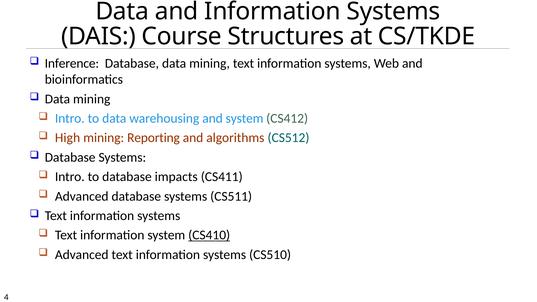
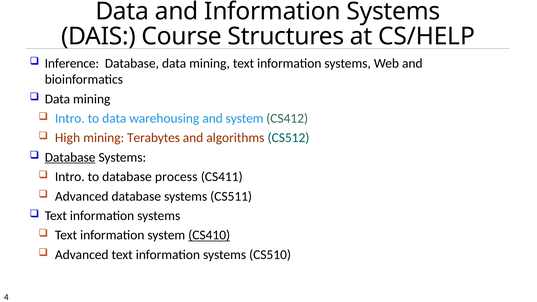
CS/TKDE: CS/TKDE -> CS/HELP (427, 36)
Reporting: Reporting -> Terabytes (154, 138)
Database underline: none -> present (70, 157)
impacts: impacts -> process (176, 177)
